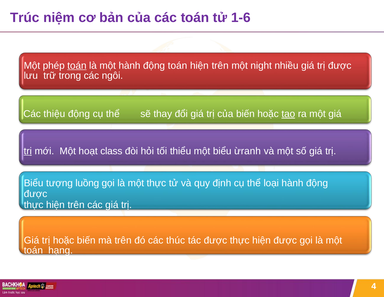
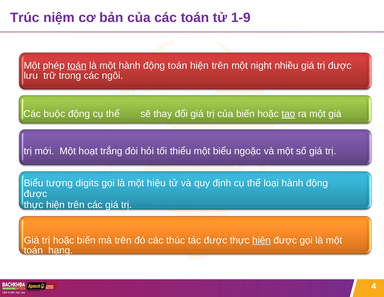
1-6: 1-6 -> 1-9 (241, 18)
thiệu: thiệu -> buộc (54, 114)
trị underline: present -> none (28, 151)
class: class -> trắng (111, 151)
ừranh: ừranh -> ngoặc (248, 151)
luồng: luồng -> digits (87, 183)
một thực: thực -> hiệu (156, 183)
hiện underline: none -> present (262, 240)
